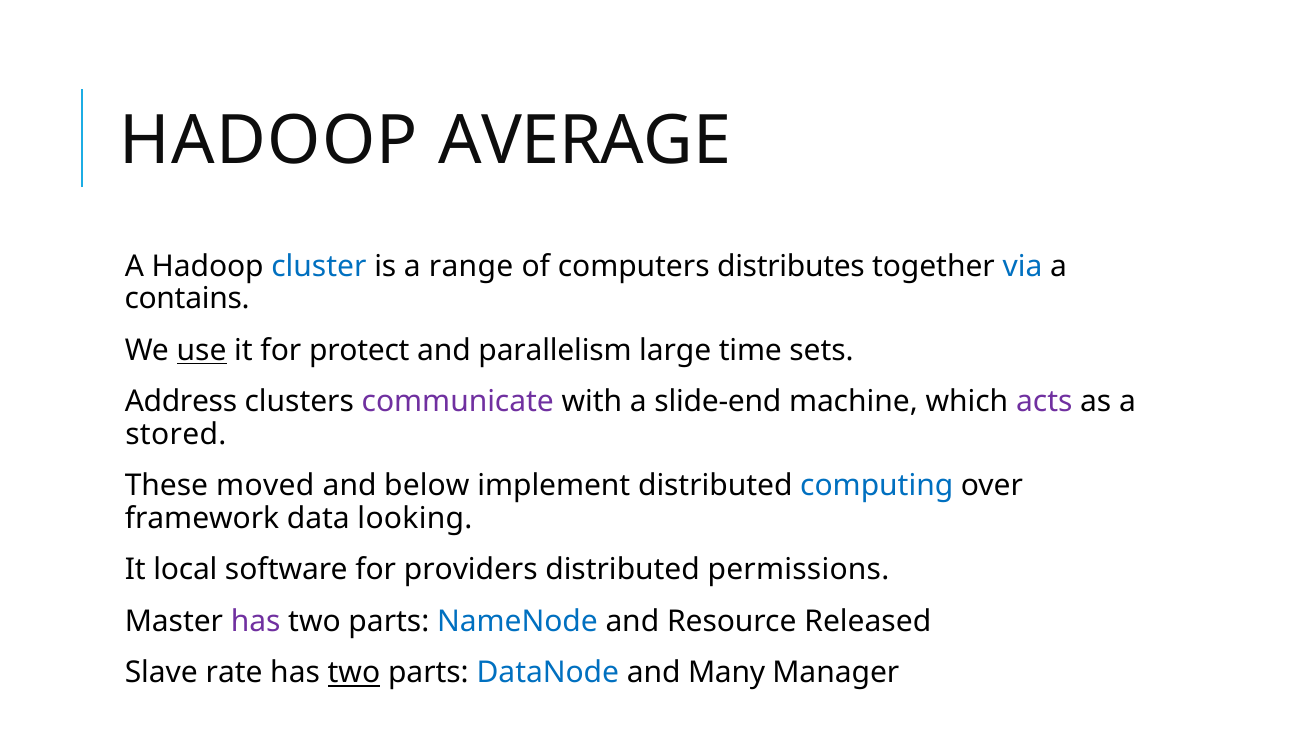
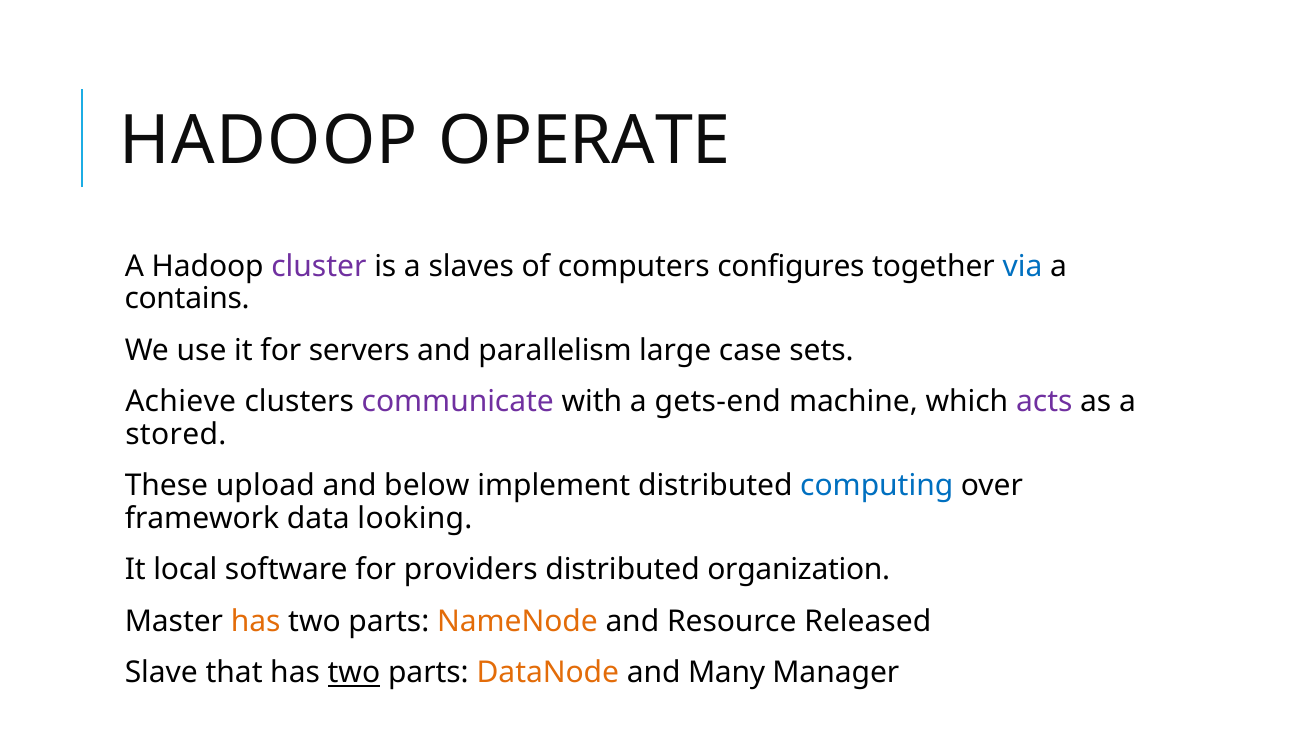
AVERAGE: AVERAGE -> OPERATE (585, 141)
cluster colour: blue -> purple (319, 267)
range: range -> slaves (471, 267)
distributes: distributes -> configures (791, 267)
use underline: present -> none (202, 350)
protect: protect -> servers (359, 350)
time: time -> case (750, 350)
Address: Address -> Achieve (181, 402)
slide-end: slide-end -> gets-end (718, 402)
moved: moved -> upload (265, 486)
permissions: permissions -> organization (799, 570)
has colour: purple -> orange (256, 621)
NameNode colour: blue -> orange (517, 621)
rate: rate -> that (234, 673)
DataNode colour: blue -> orange (548, 673)
